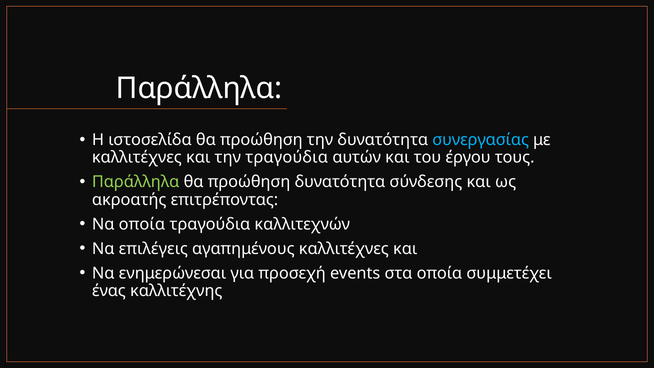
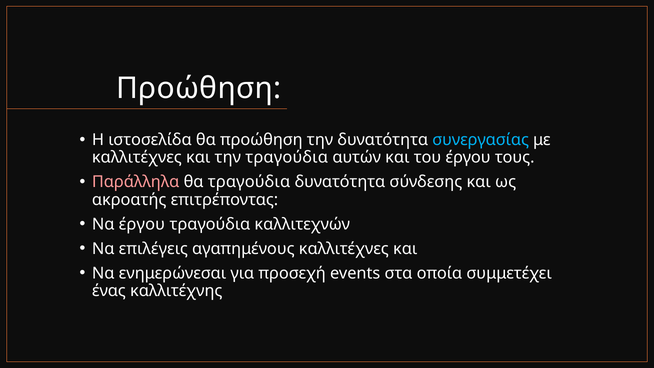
Παράλληλα: Παράλληλα -> Προώθηση (199, 88)
Παράλληλα colour: light green -> pink (136, 182)
προώθηση: προώθηση -> τραγούδια (249, 182)
Να οποία: οποία -> έργου (142, 224)
